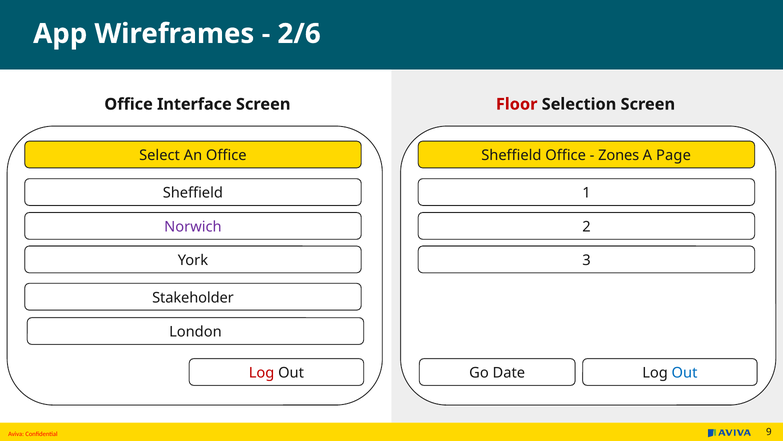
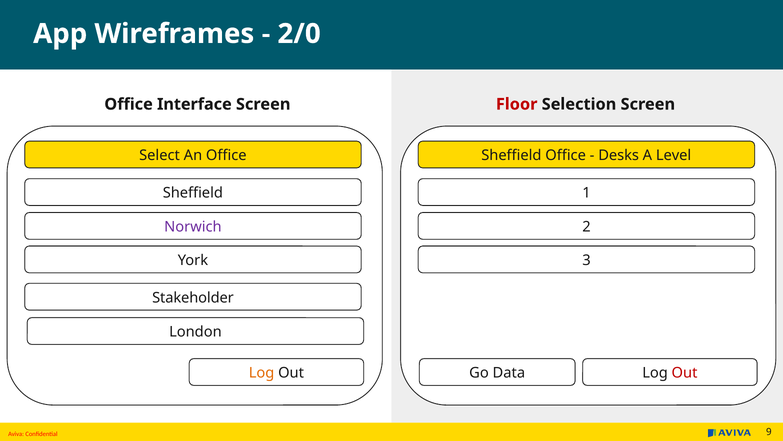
2/6: 2/6 -> 2/0 (299, 34)
Zones: Zones -> Desks (619, 155)
Page: Page -> Level (674, 155)
Log colour: red -> orange (262, 373)
Date: Date -> Data (509, 373)
Out colour: blue -> red (685, 373)
